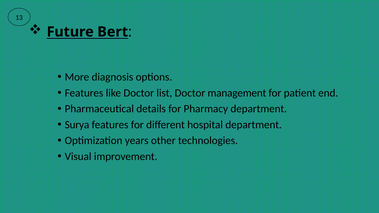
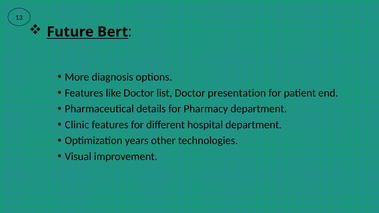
management: management -> presentation (237, 93)
Surya: Surya -> Clinic (77, 125)
